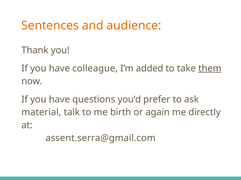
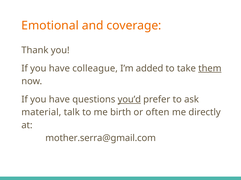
Sentences: Sentences -> Emotional (50, 26)
audience: audience -> coverage (134, 26)
you’d underline: none -> present (129, 100)
again: again -> often (158, 113)
assent.serra@gmail.com: assent.serra@gmail.com -> mother.serra@gmail.com (101, 139)
